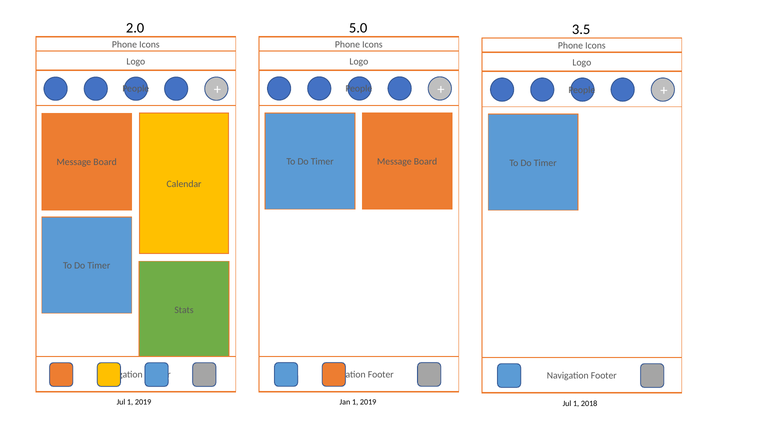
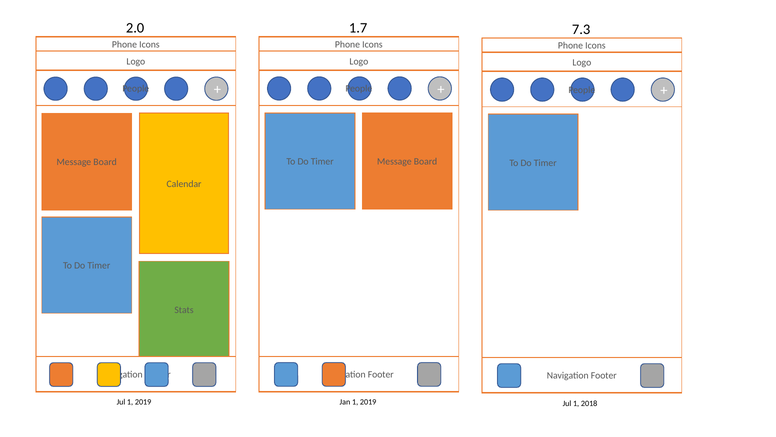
5.0: 5.0 -> 1.7 (358, 28)
3.5: 3.5 -> 7.3 (581, 29)
